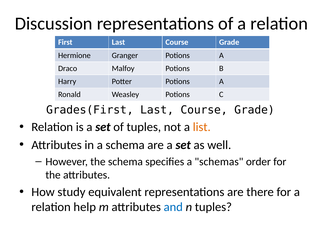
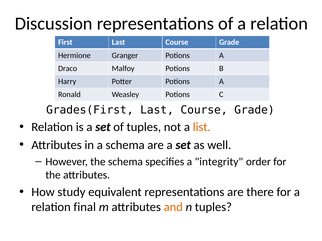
schemas: schemas -> integrity (219, 162)
help: help -> final (85, 208)
and colour: blue -> orange (173, 208)
